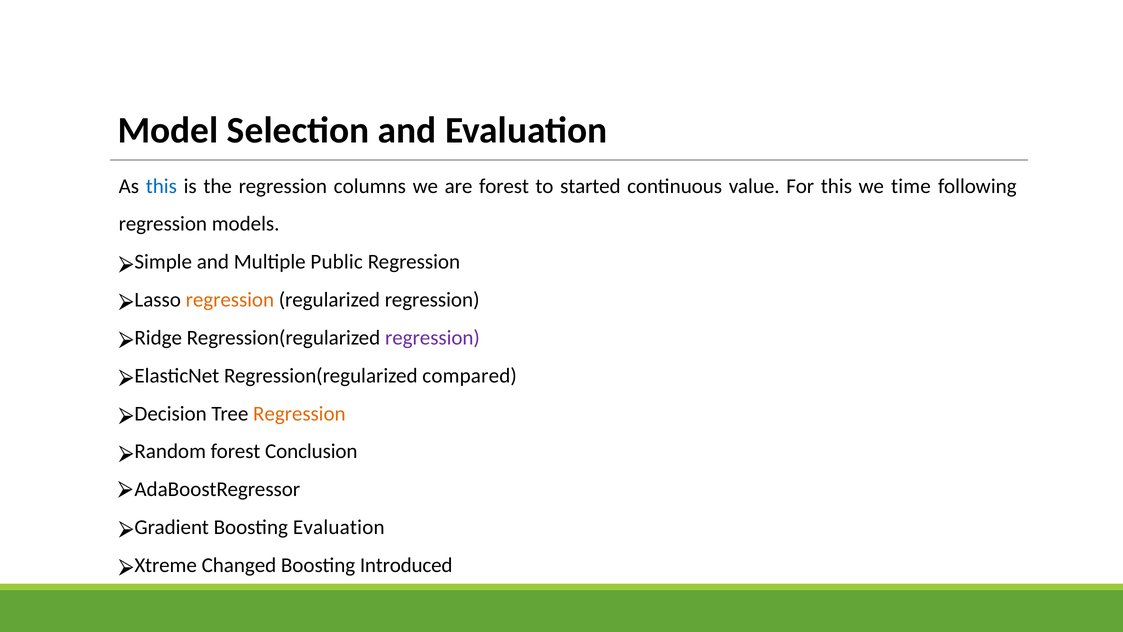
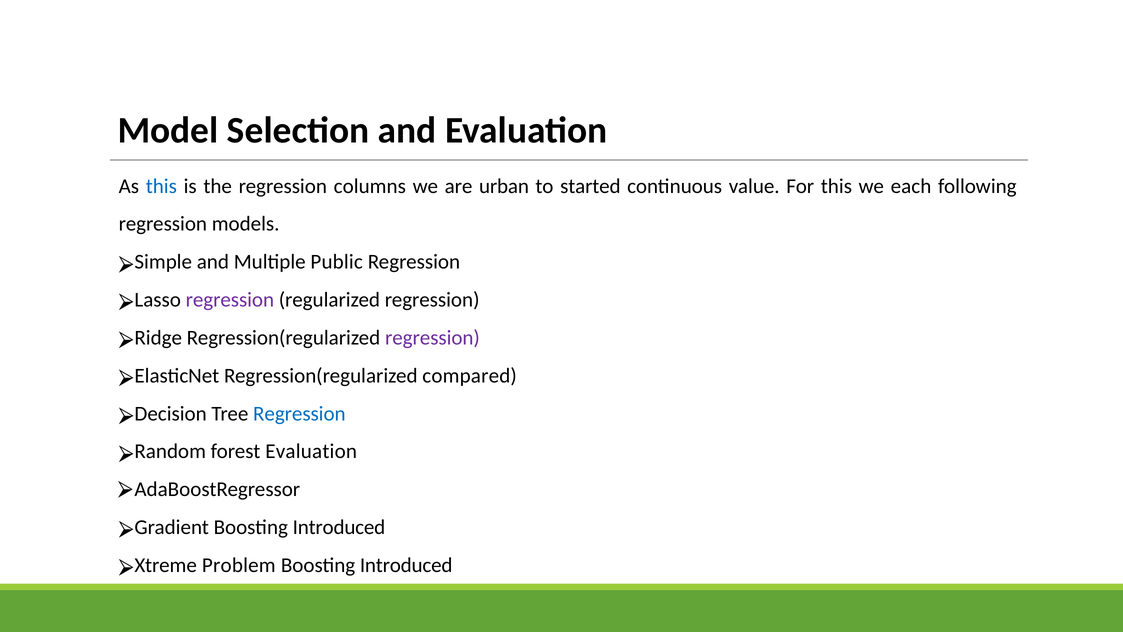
are forest: forest -> urban (504, 186)
time: time -> each (911, 186)
regression colour: orange -> purple (230, 300)
Regression colour: orange -> blue (299, 413)
forest Conclusion: Conclusion -> Evaluation (311, 451)
Evaluation: Evaluation -> Introduced (339, 527)
Changed: Changed -> Problem (239, 565)
